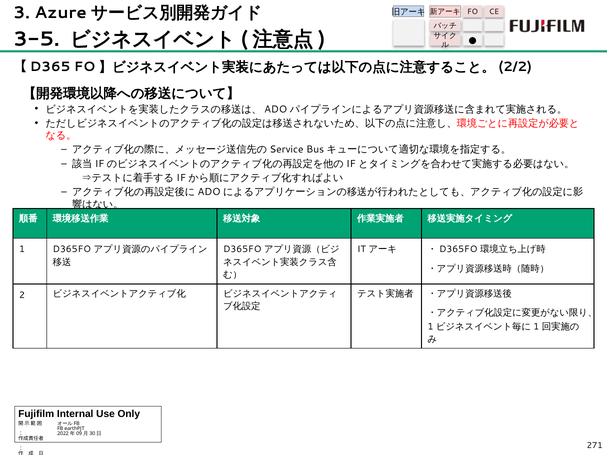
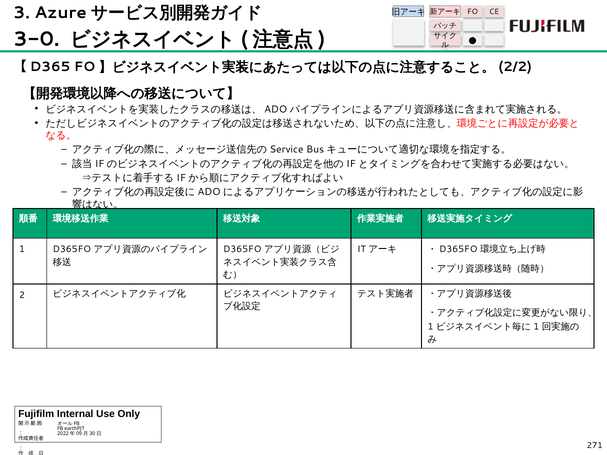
3-5: 3-5 -> 3-0 (36, 39)
